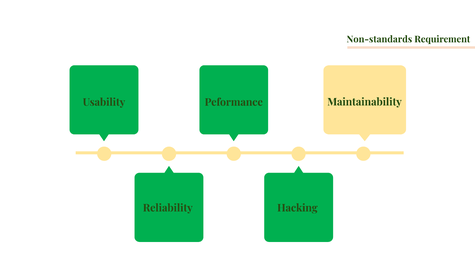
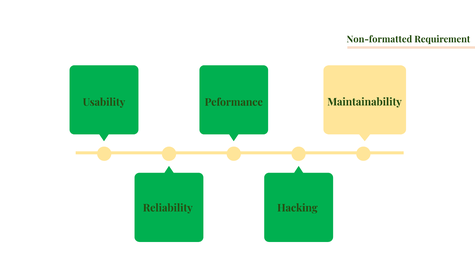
Non-standards: Non-standards -> Non-formatted (379, 39)
